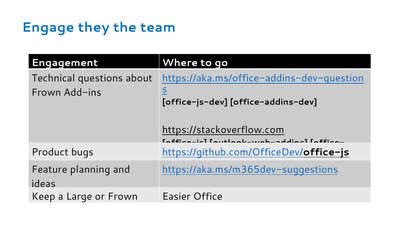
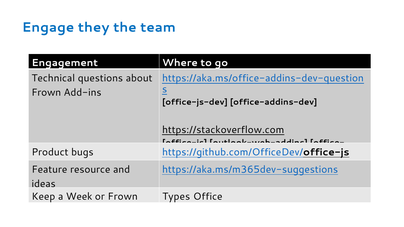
planning: planning -> resource (90, 170)
Large: Large -> Week (79, 197)
Easier: Easier -> Types (176, 197)
